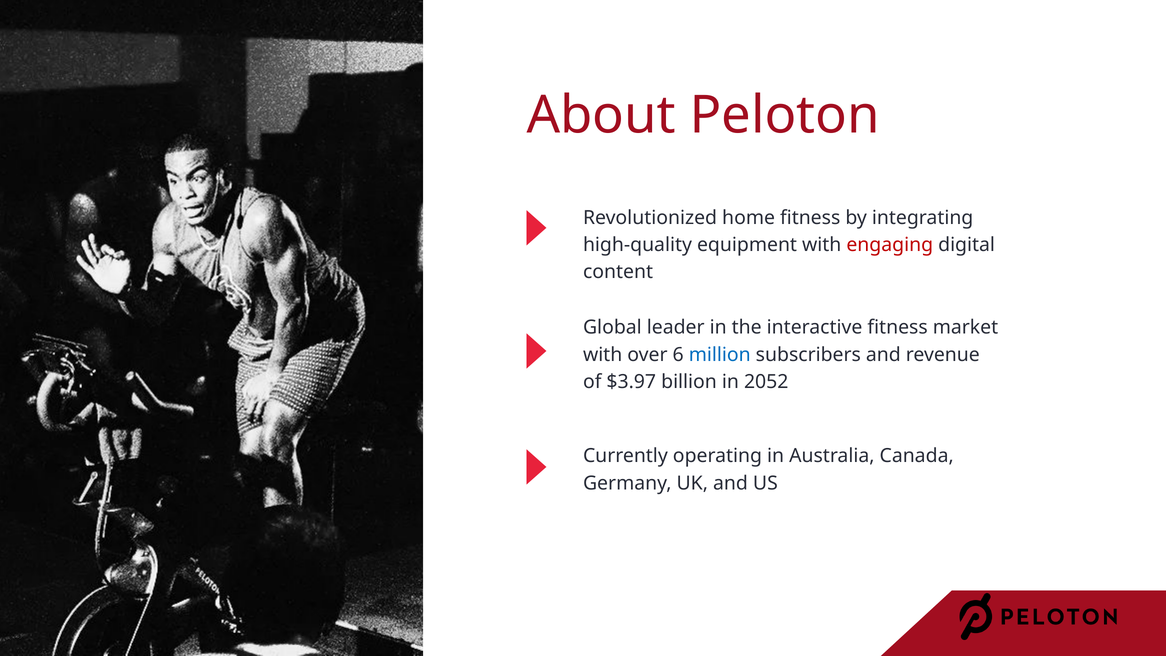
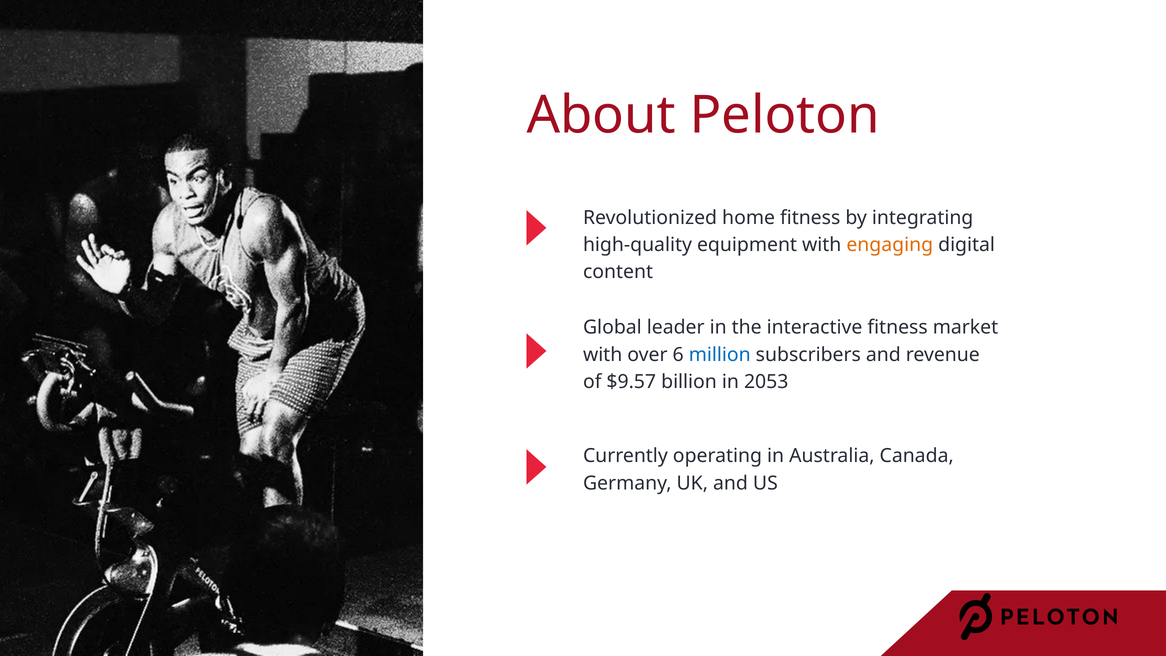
engaging colour: red -> orange (890, 245)
$3.97: $3.97 -> $9.57 (631, 382)
2052: 2052 -> 2053 (766, 382)
